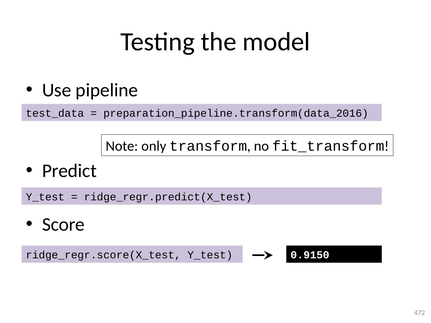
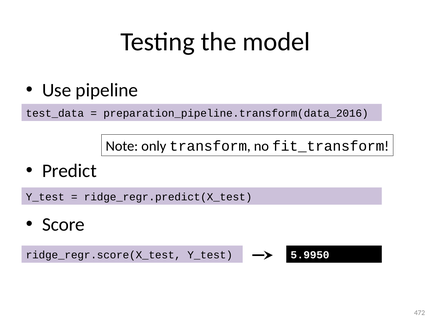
0.9150: 0.9150 -> 5.9950 (310, 255)
